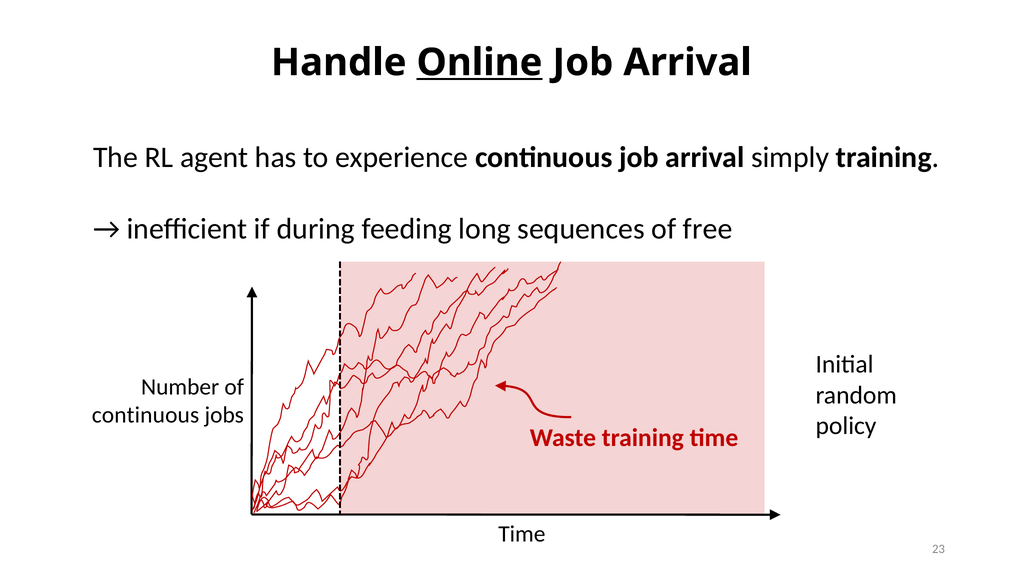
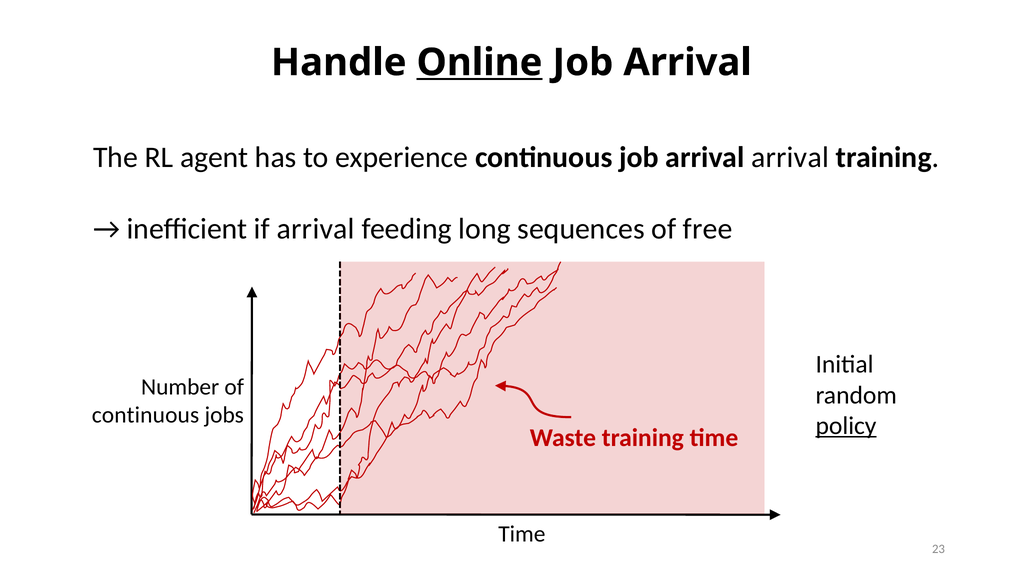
arrival simply: simply -> arrival (790, 157)
if during: during -> arrival (316, 229)
policy underline: none -> present (846, 426)
